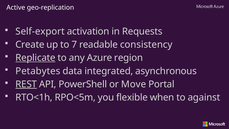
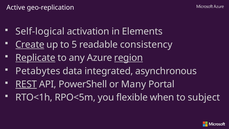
Self-export: Self-export -> Self-logical (40, 31)
Requests: Requests -> Elements (142, 31)
Create underline: none -> present (30, 45)
7: 7 -> 5 (74, 45)
region underline: none -> present (129, 58)
Move: Move -> Many (134, 84)
against: against -> subject (204, 97)
